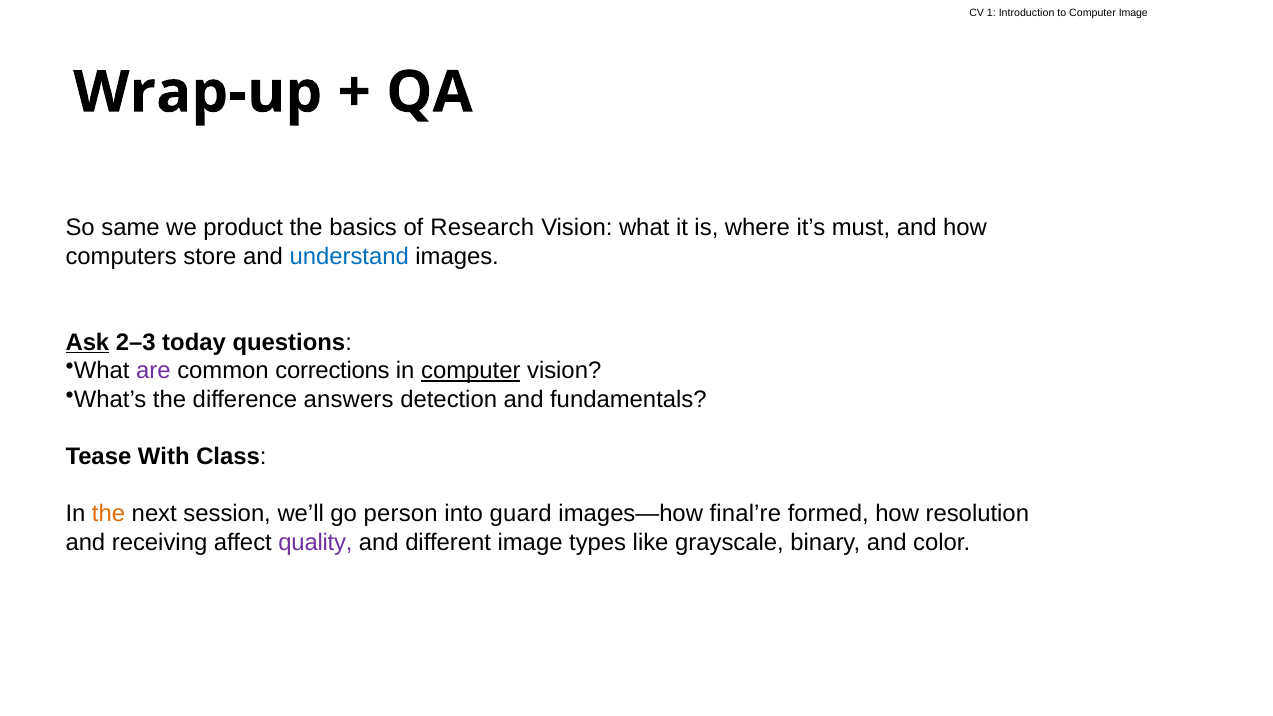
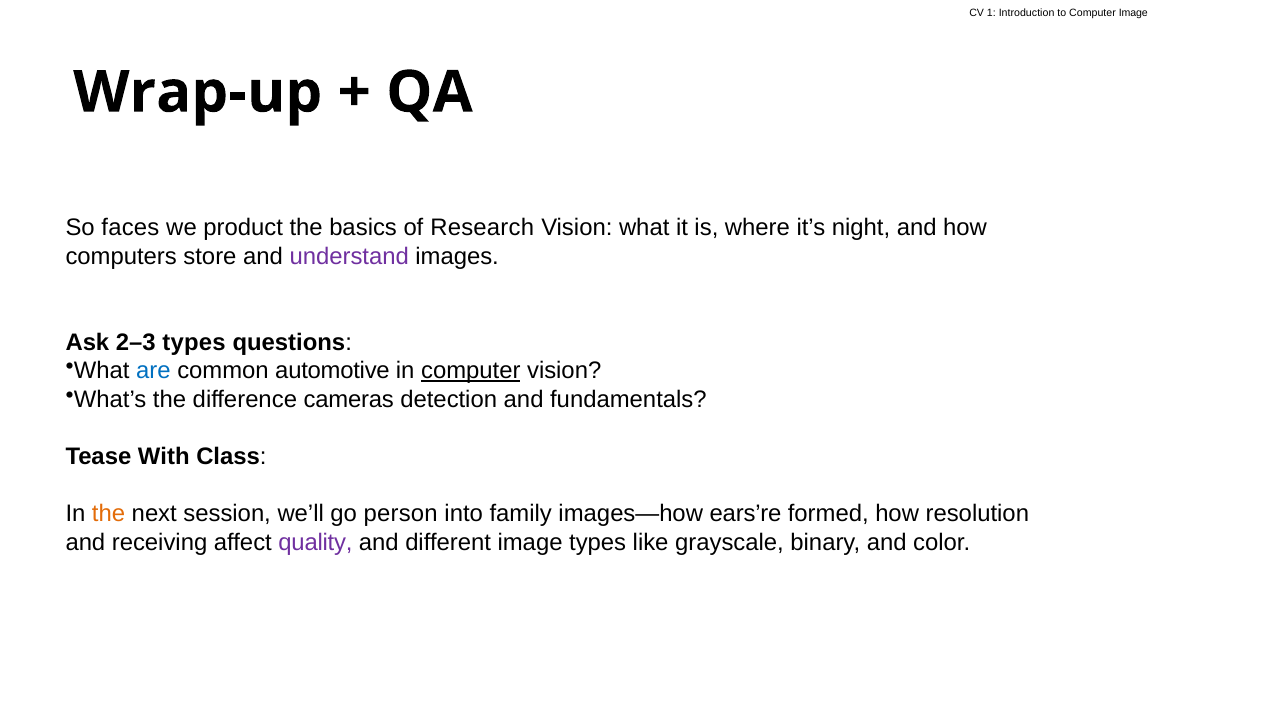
same: same -> faces (130, 228)
must: must -> night (861, 228)
understand colour: blue -> purple (349, 256)
Ask underline: present -> none (87, 342)
2–3 today: today -> types (194, 342)
are colour: purple -> blue (153, 371)
corrections: corrections -> automotive (332, 371)
answers: answers -> cameras (349, 400)
guard: guard -> family (521, 514)
final’re: final’re -> ears’re (746, 514)
